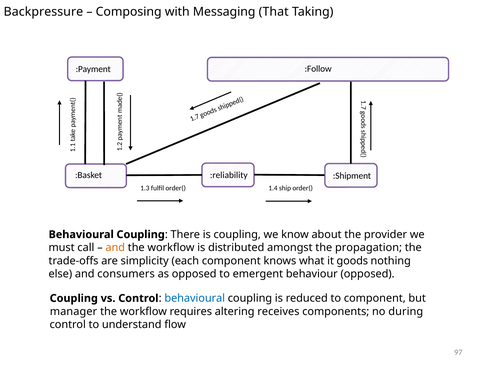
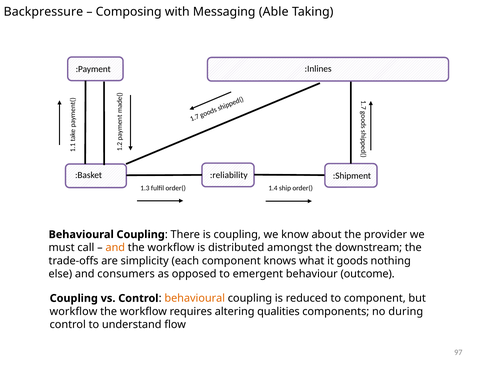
That: That -> Able (274, 12)
:Follow: :Follow -> :Inlines (318, 69)
propagation: propagation -> downstream (369, 248)
behaviour opposed: opposed -> outcome (368, 274)
behavioural colour: blue -> orange (195, 298)
manager: manager -> workflow (74, 311)
receives: receives -> qualities (278, 311)
